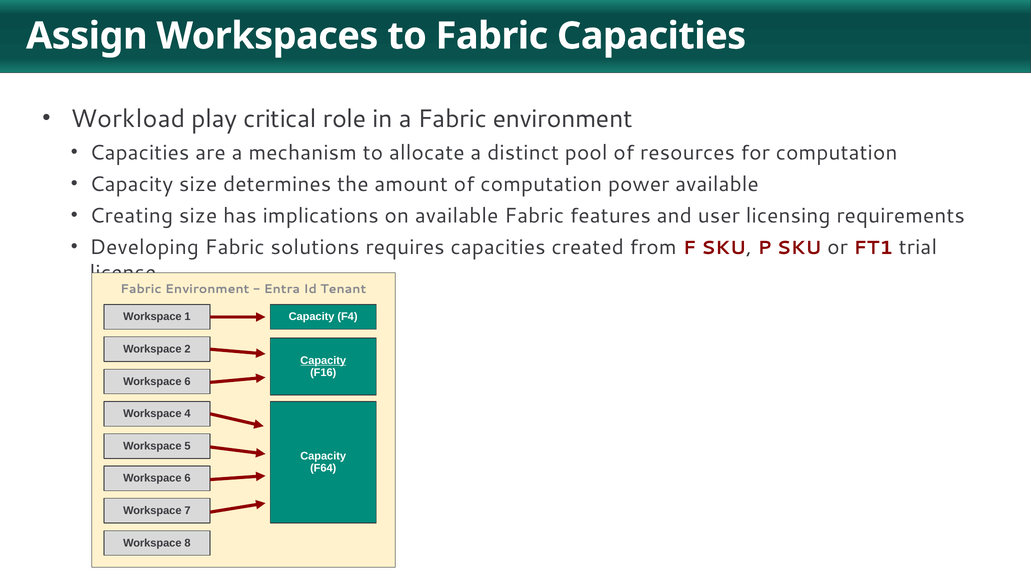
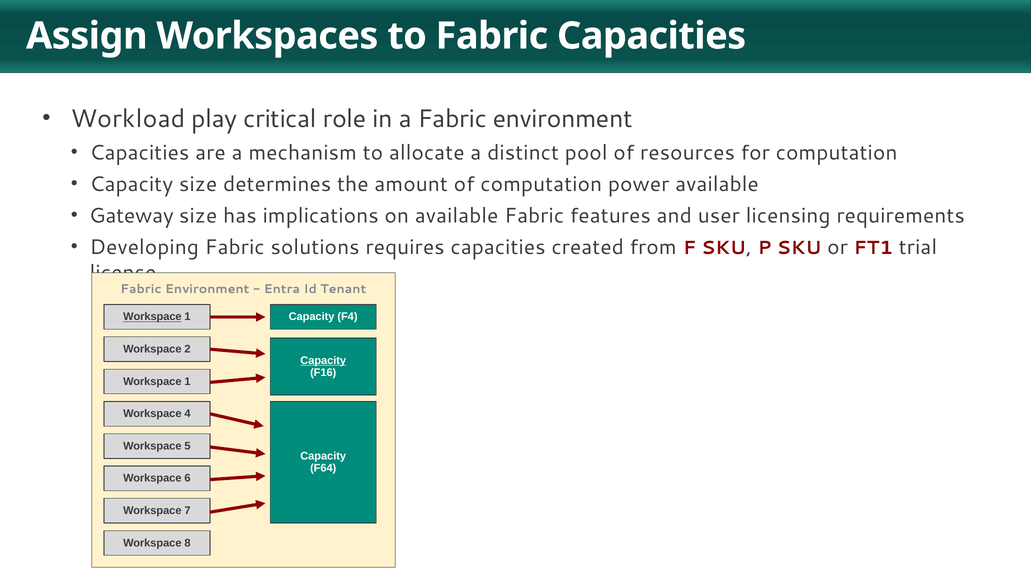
Creating: Creating -> Gateway (132, 216)
Workspace underline: none -> present (152, 317)
6: 6 -> 1 (188, 381)
